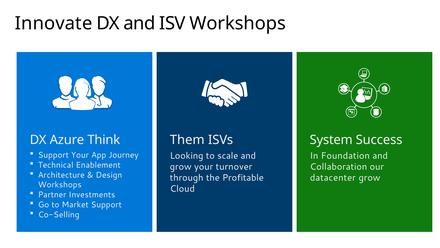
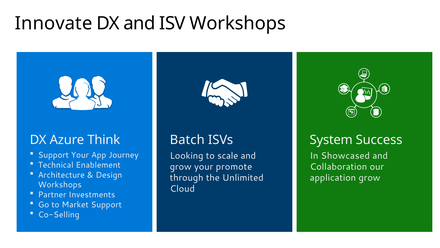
Them: Them -> Batch (187, 140)
Foundation: Foundation -> Showcased (345, 155)
turnover: turnover -> promote (234, 166)
Profitable: Profitable -> Unlimited (243, 177)
datacenter: datacenter -> application (333, 177)
